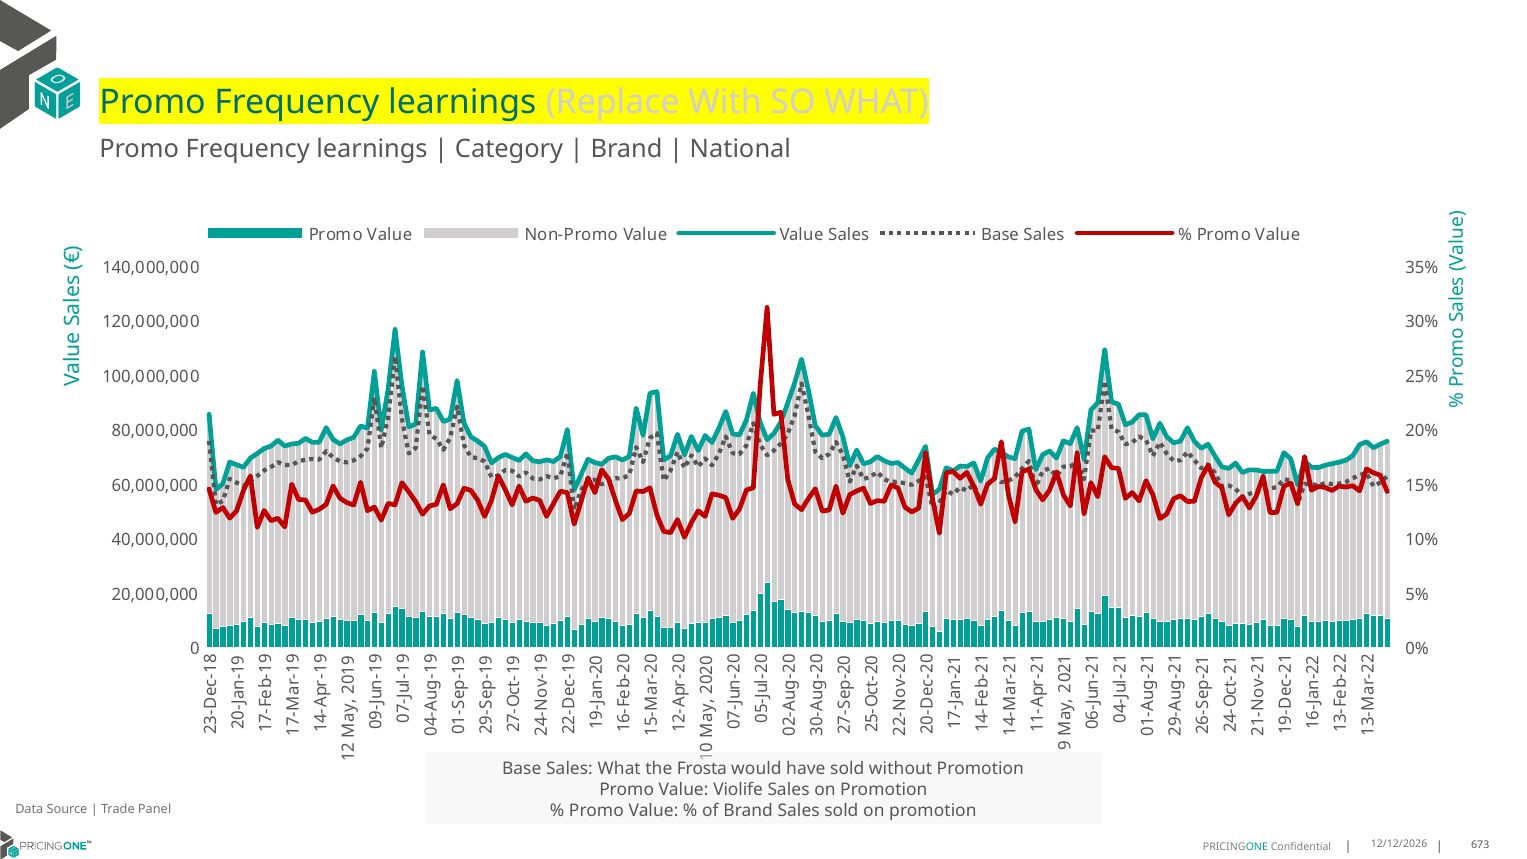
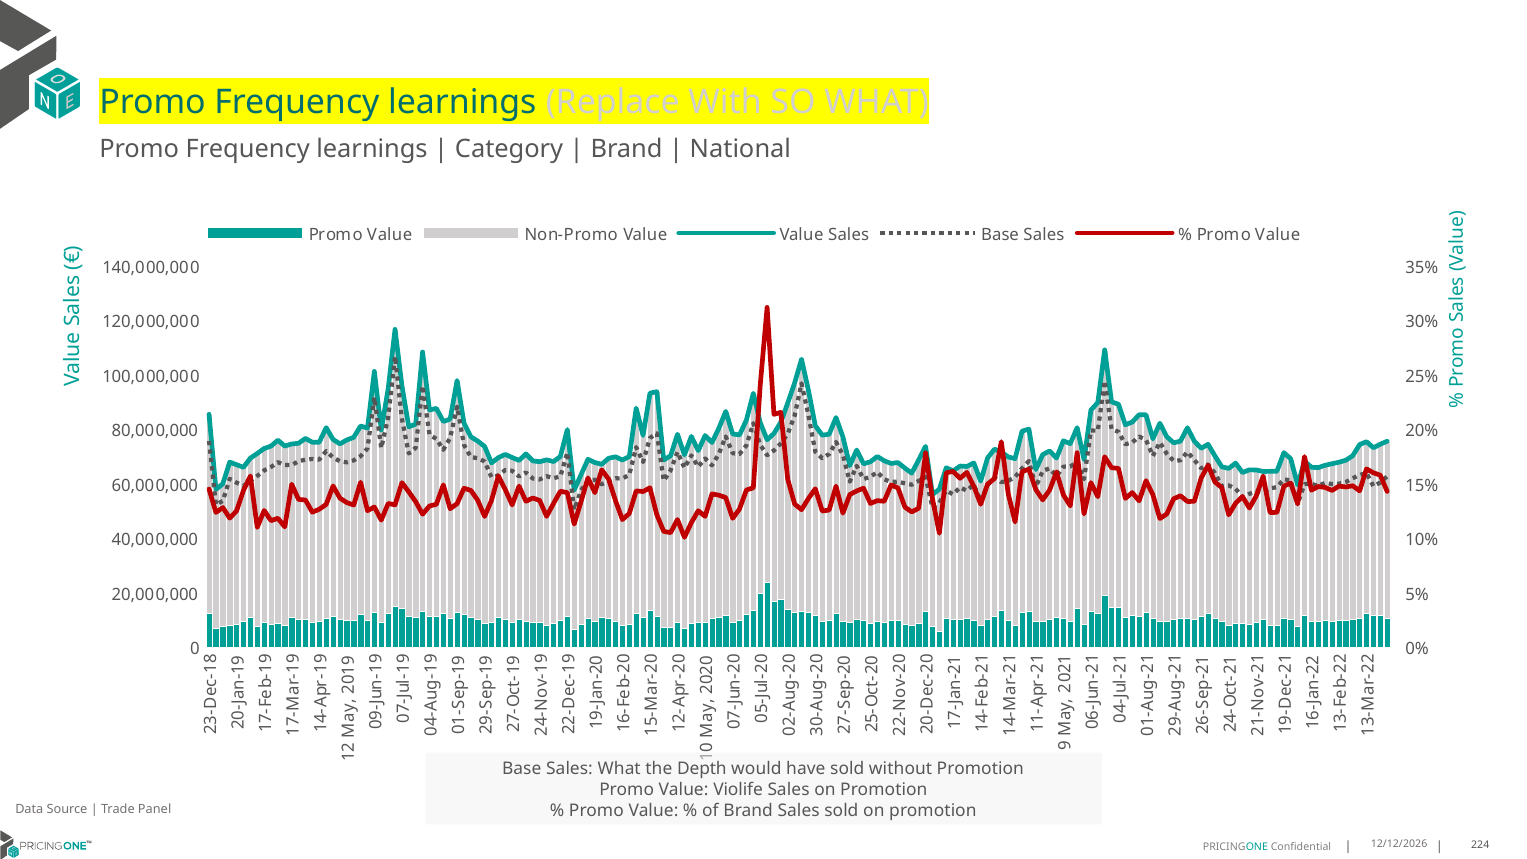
Frosta: Frosta -> Depth (702, 769)
673: 673 -> 224 (1480, 845)
